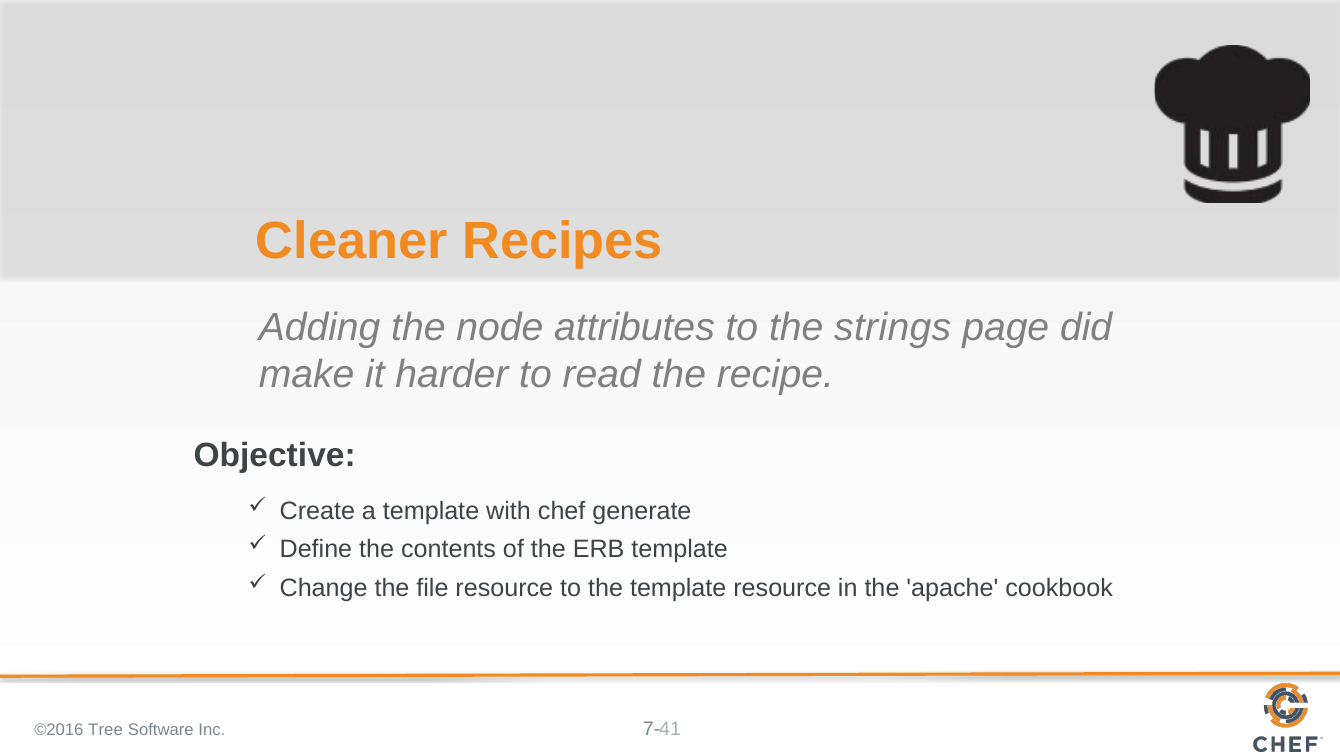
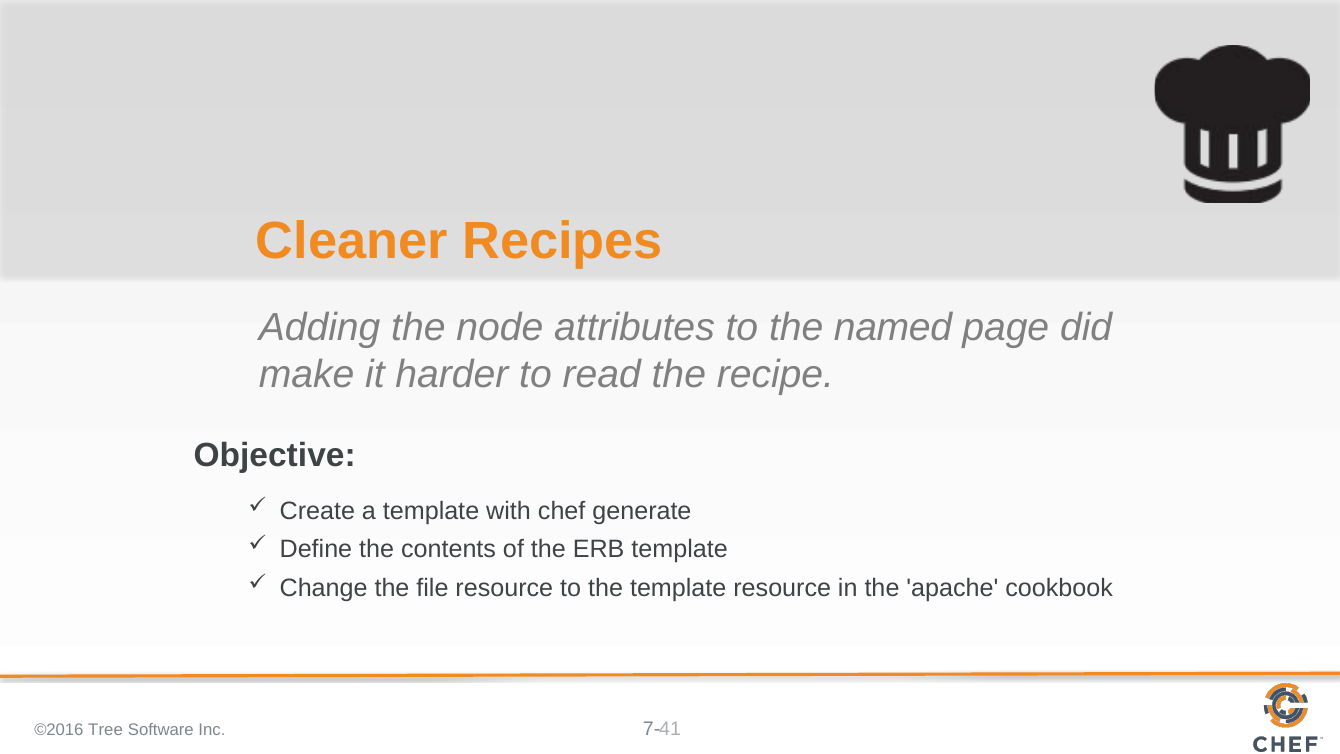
strings: strings -> named (893, 328)
